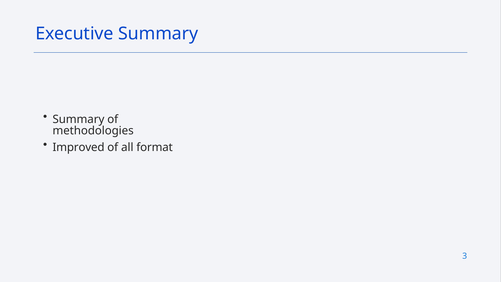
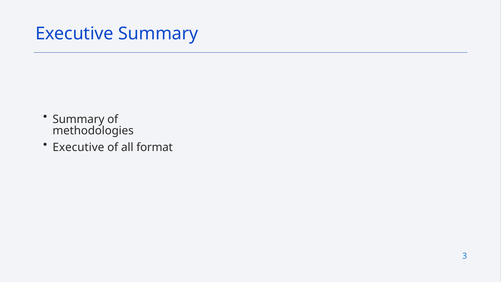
Improved: Improved -> Executive (78, 147)
